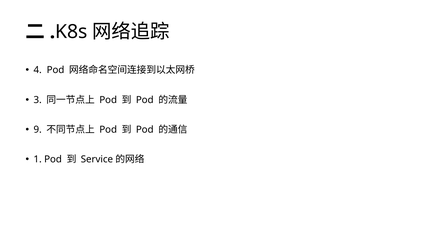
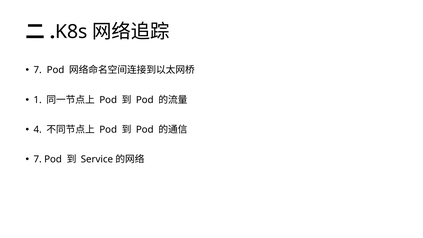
4: 4 -> 7 (38, 70)
3: 3 -> 1 (38, 100)
9: 9 -> 4 (38, 130)
1: 1 -> 7 (38, 159)
